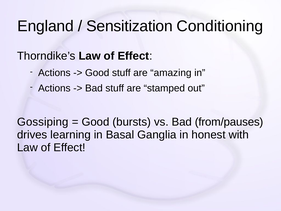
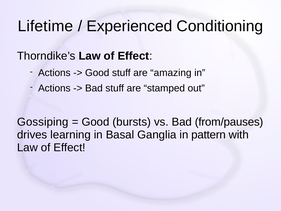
England: England -> Lifetime (45, 26)
Sensitization: Sensitization -> Experienced (129, 26)
honest: honest -> pattern (209, 135)
